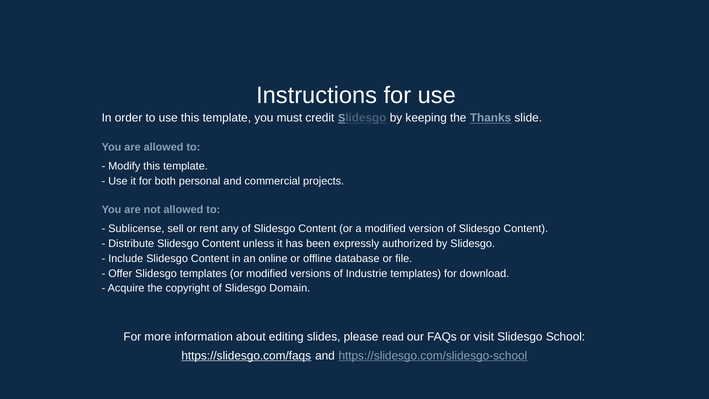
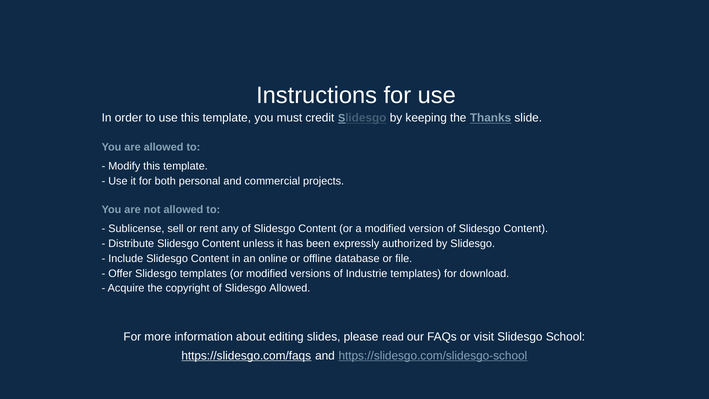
Slidesgo Domain: Domain -> Allowed (290, 288)
